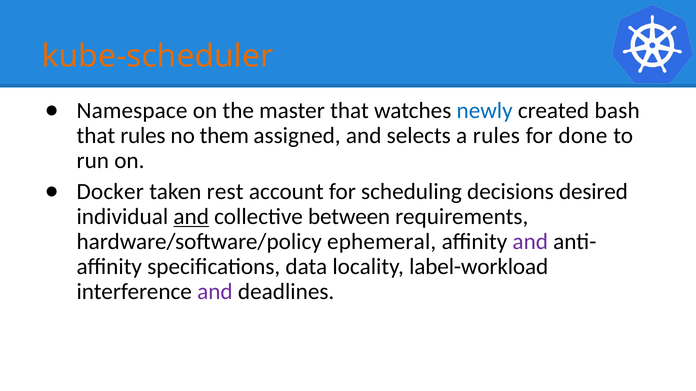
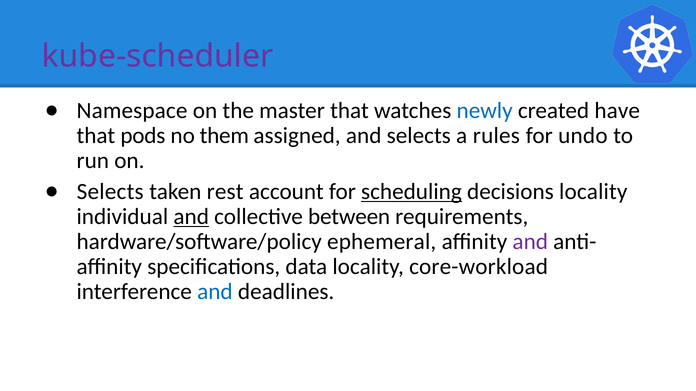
kube-scheduler colour: orange -> purple (158, 57)
bash: bash -> have (617, 111)
that rules: rules -> pods (143, 136)
done: done -> undo (583, 136)
Docker: Docker -> Selects (110, 192)
scheduling underline: none -> present (411, 192)
decisions desired: desired -> locality (593, 192)
label-workload: label-workload -> core-workload (479, 267)
and colour: purple -> blue (215, 292)
